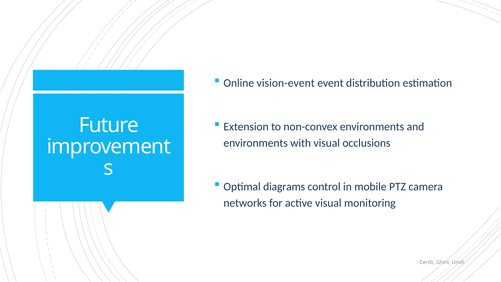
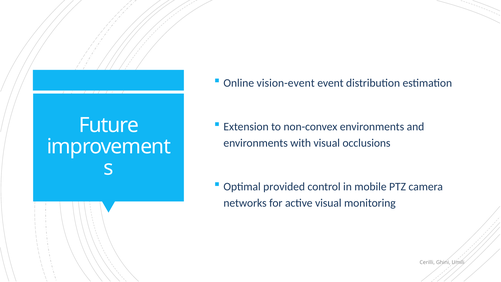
diagrams: diagrams -> provided (284, 186)
